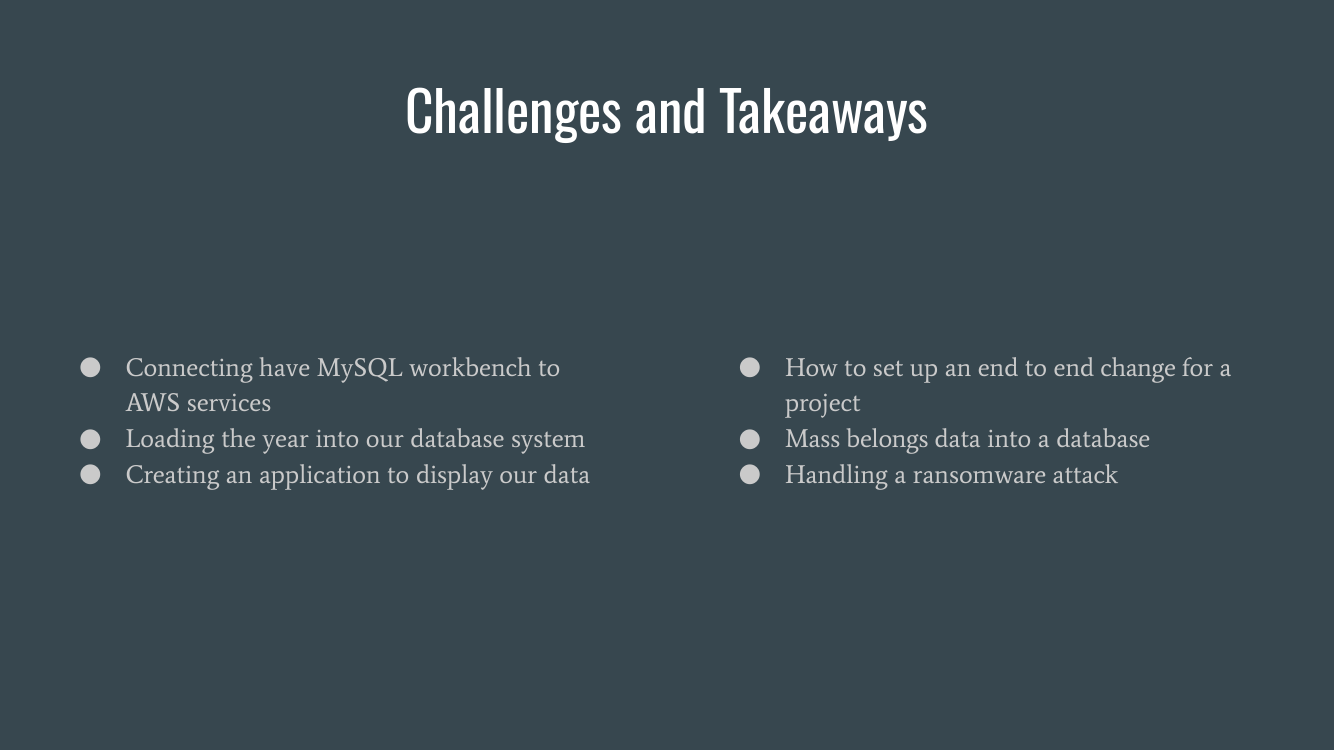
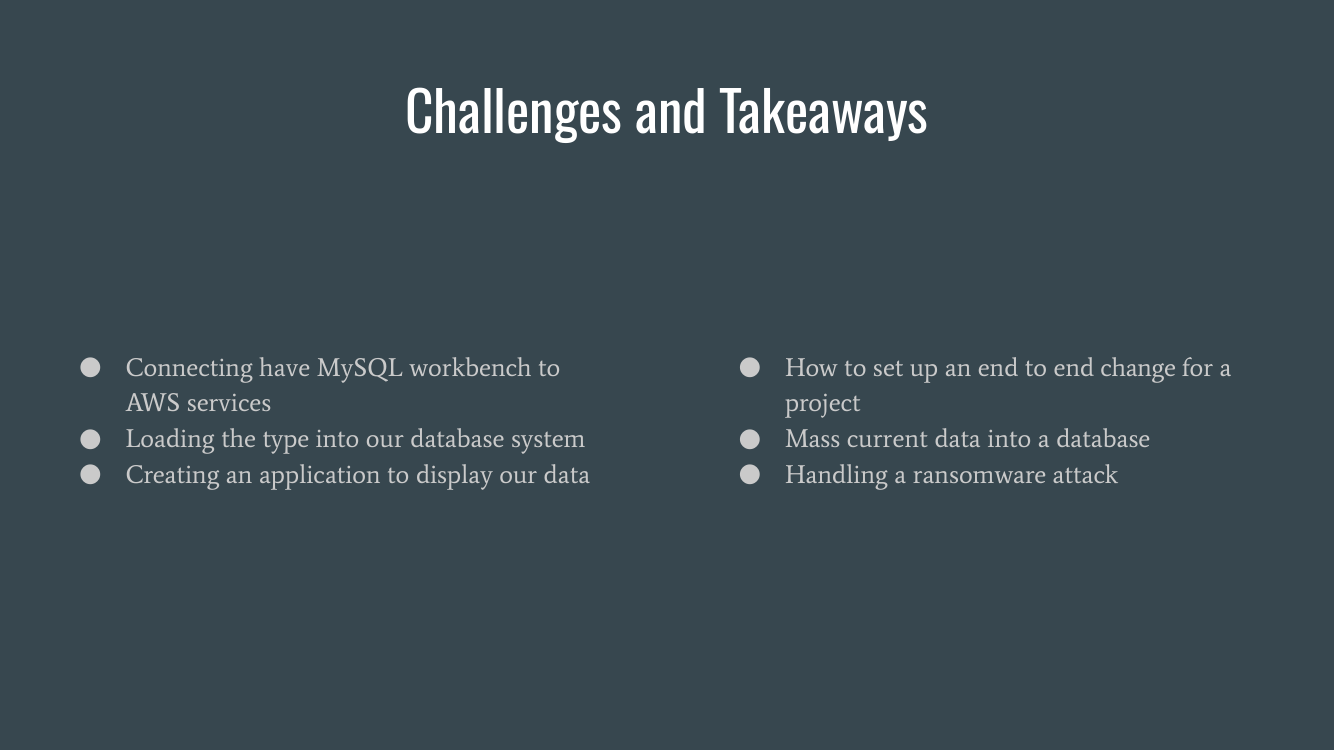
year: year -> type (286, 439)
belongs: belongs -> current (887, 439)
